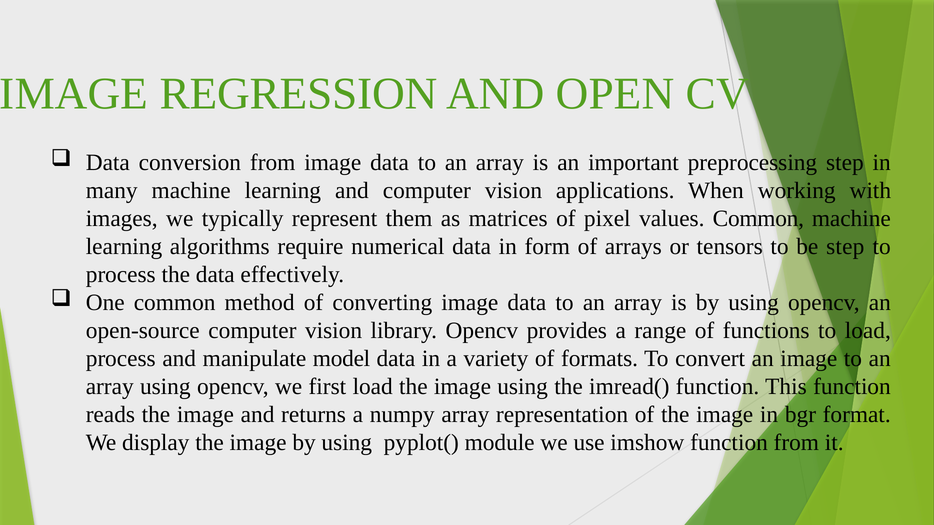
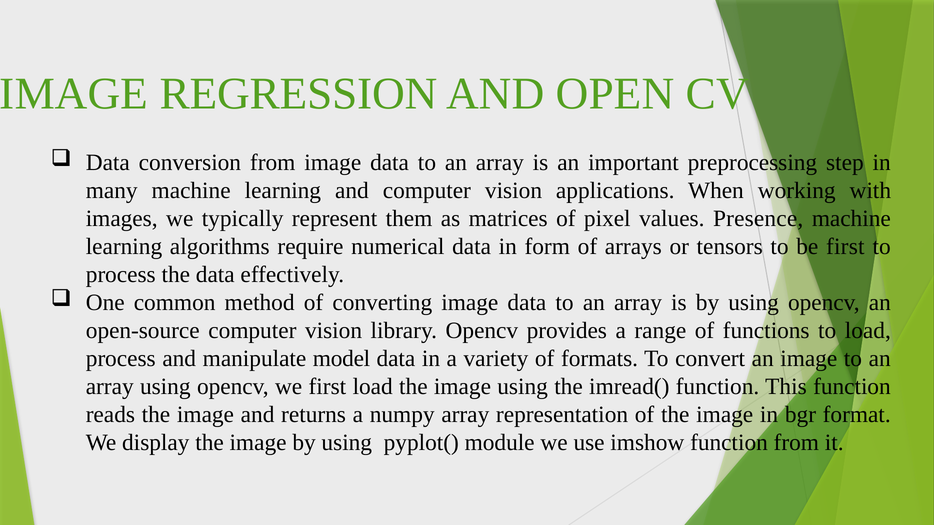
values Common: Common -> Presence (758, 219)
be step: step -> first (845, 247)
